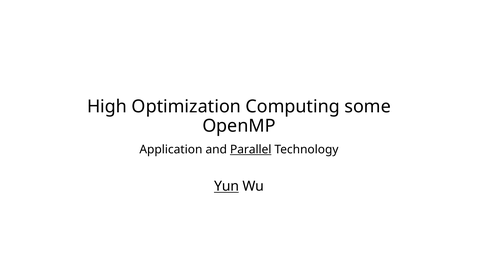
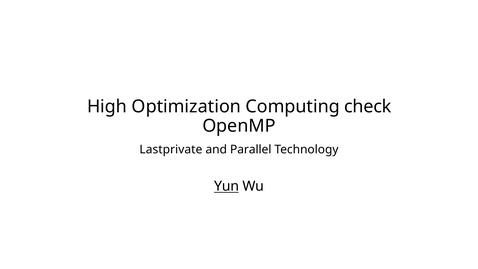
some: some -> check (368, 107)
Application: Application -> Lastprivate (171, 149)
Parallel underline: present -> none (251, 149)
